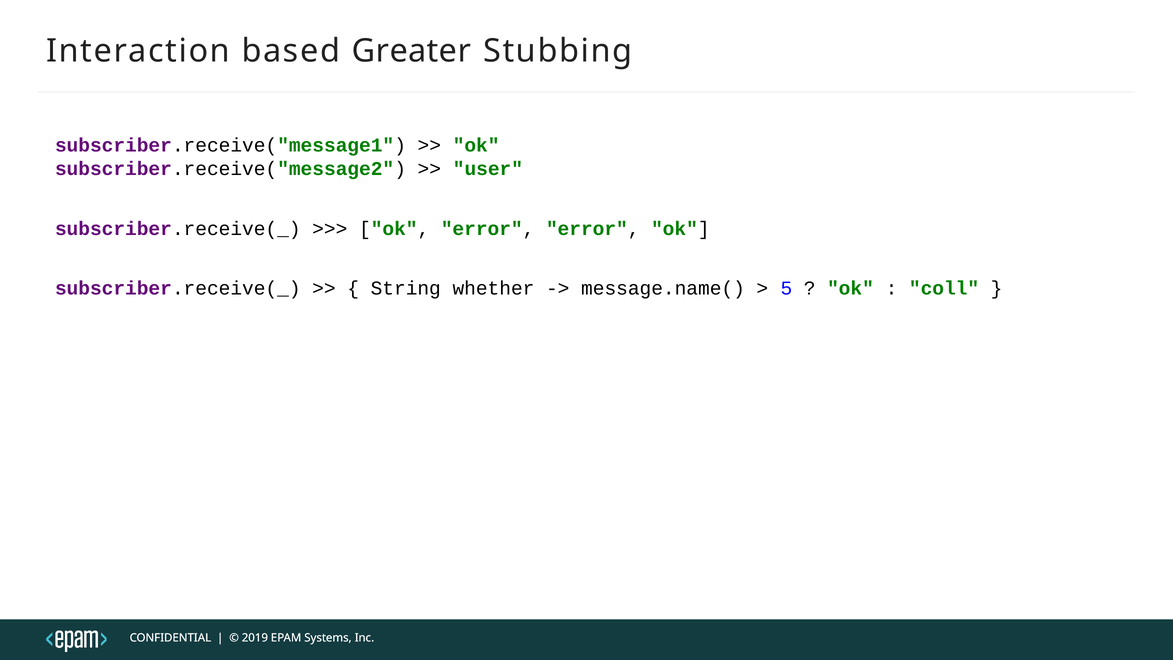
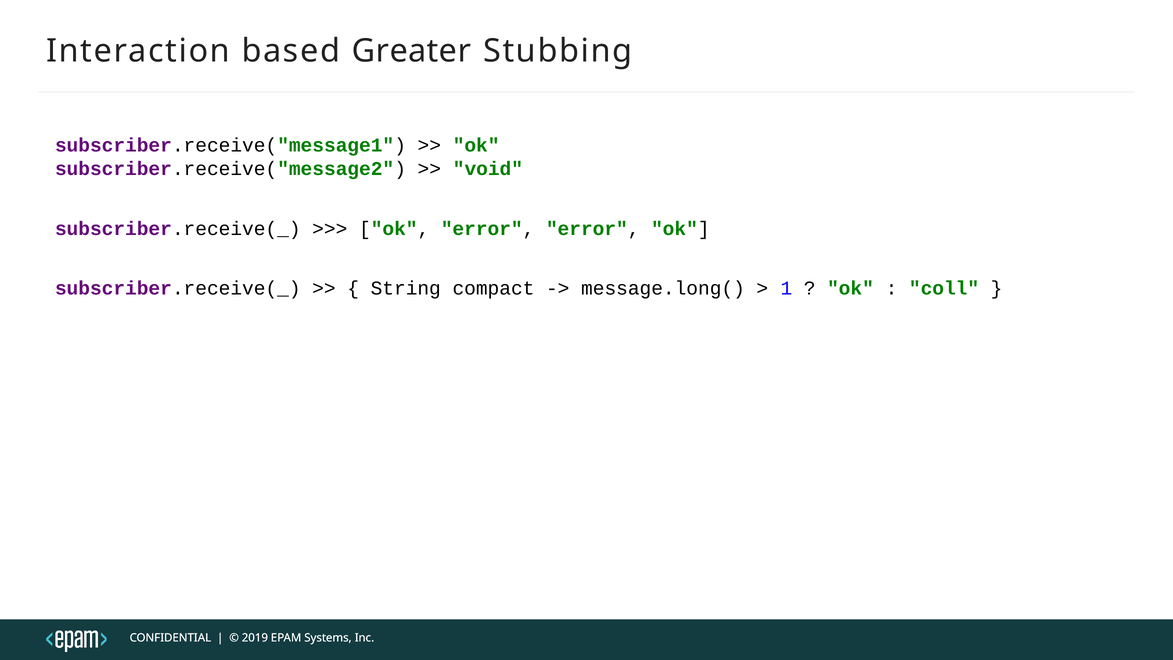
user: user -> void (488, 169)
whether: whether -> compact (493, 288)
message.name(: message.name( -> message.long( (663, 288)
5: 5 -> 1 (786, 288)
